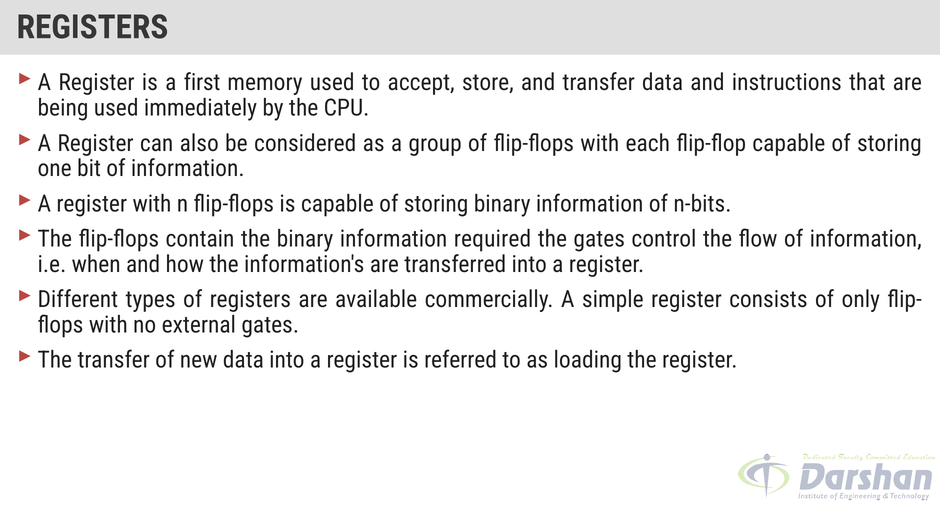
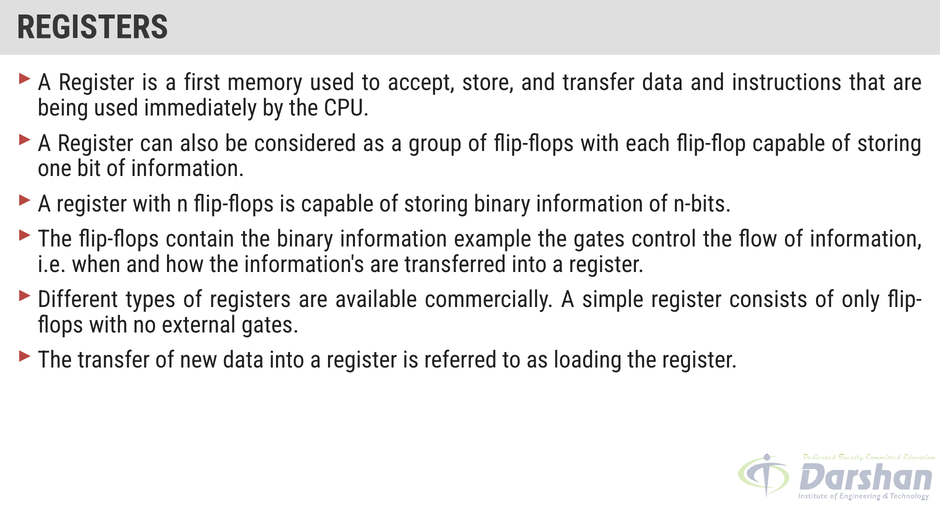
required: required -> example (493, 239)
